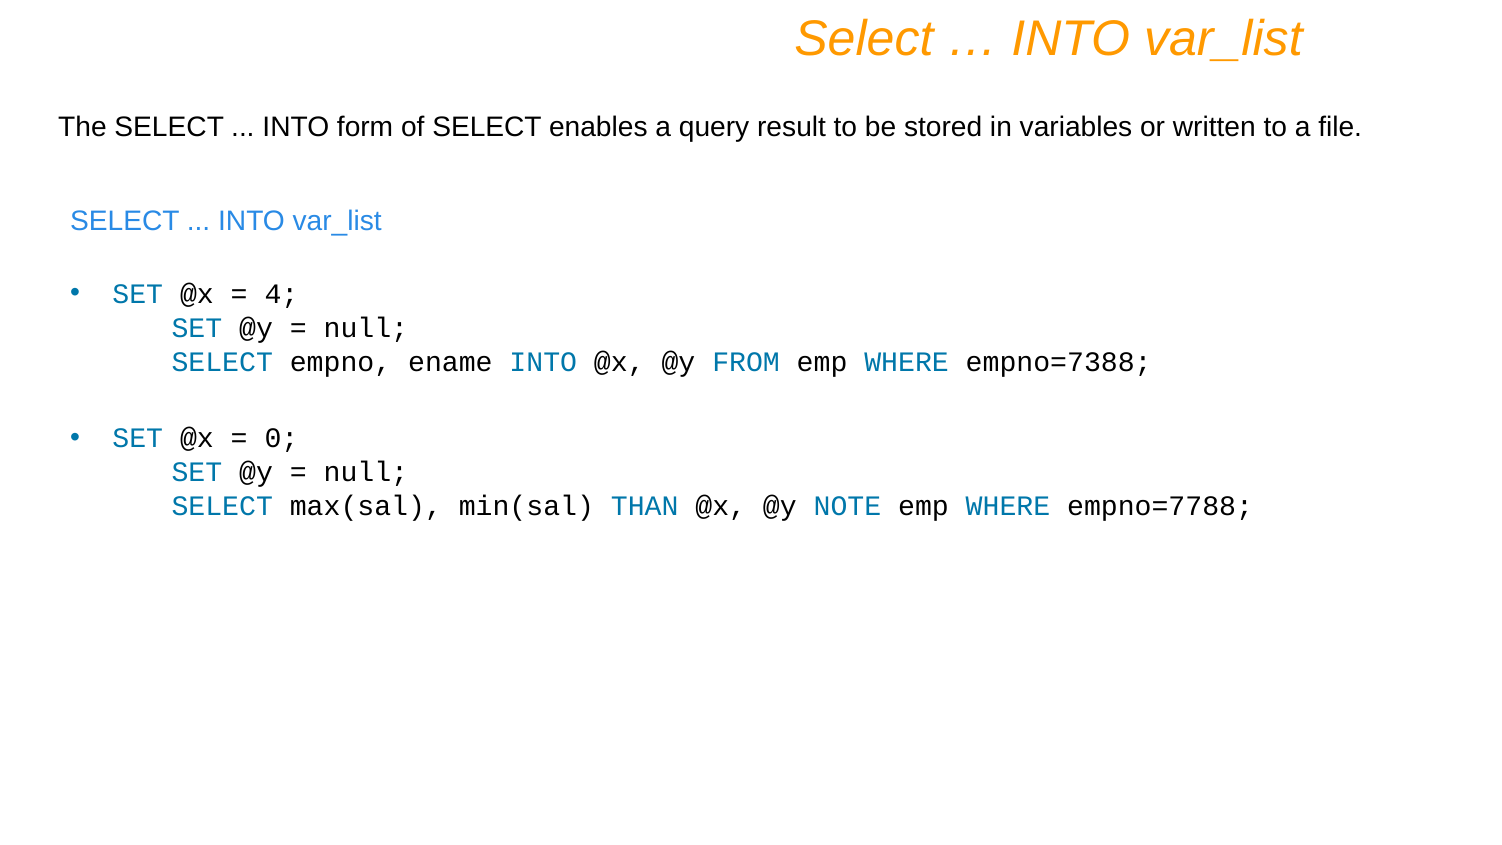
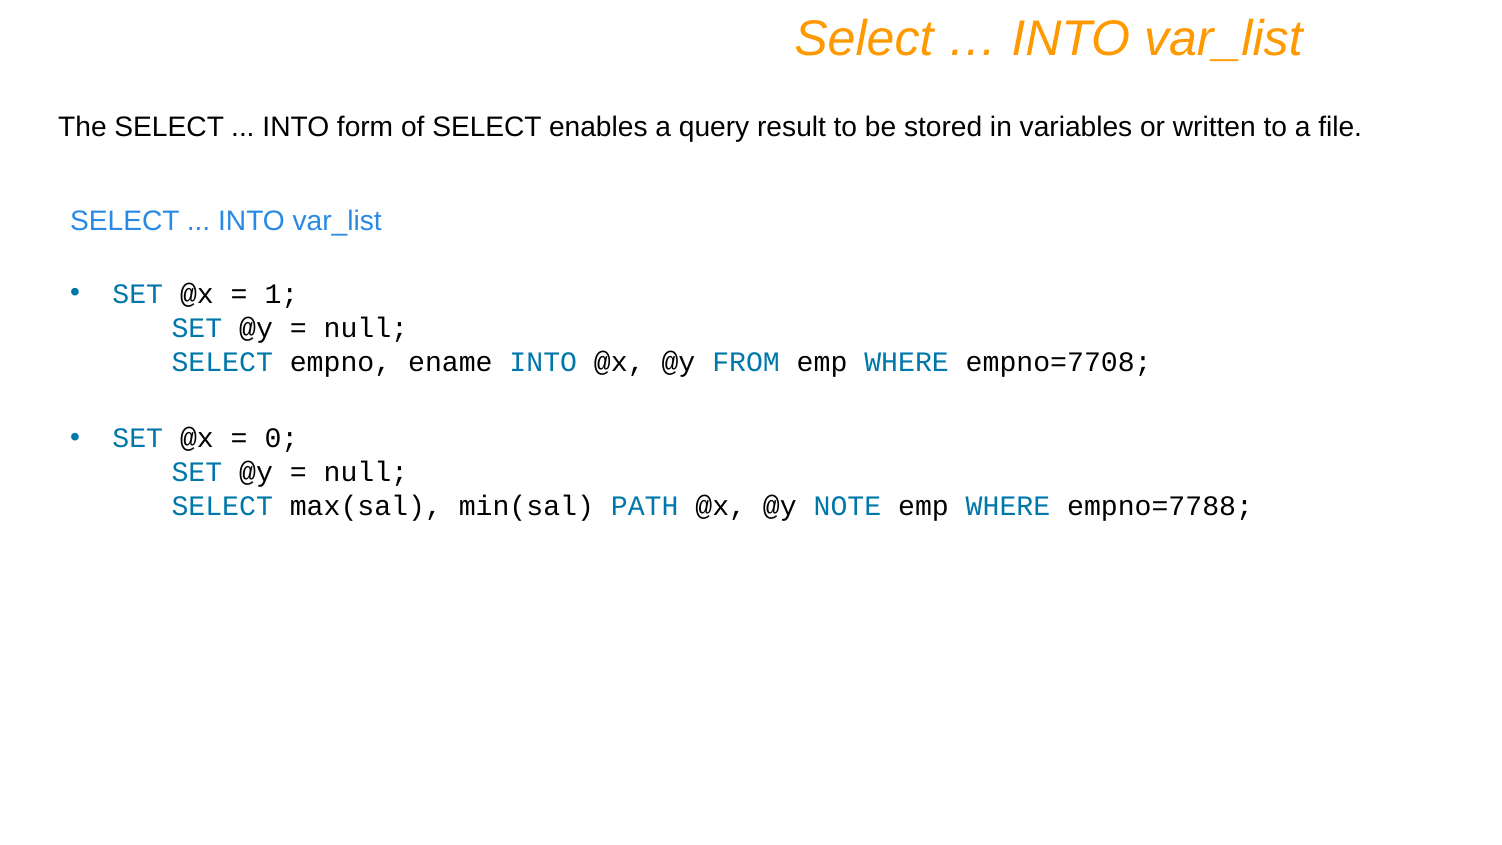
4: 4 -> 1 (281, 294)
empno=7388: empno=7388 -> empno=7708 (1059, 362)
THAN: THAN -> PATH (645, 506)
